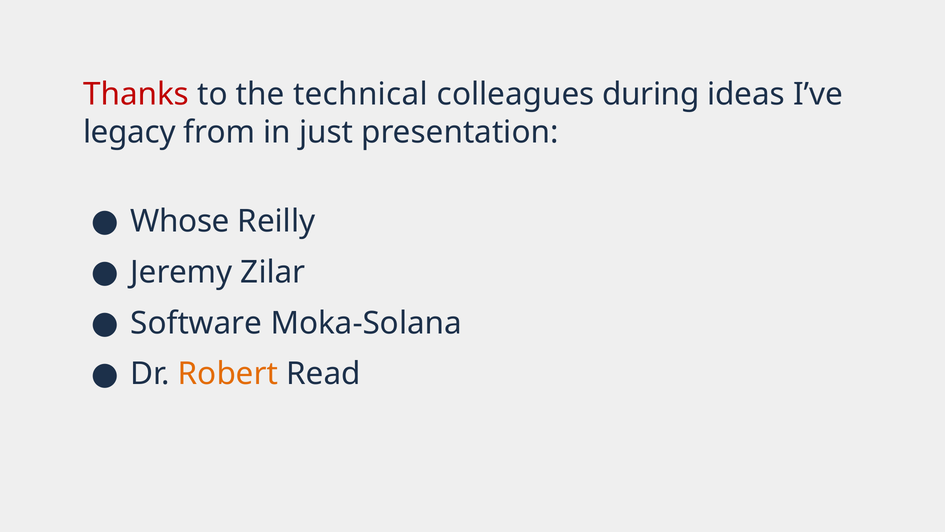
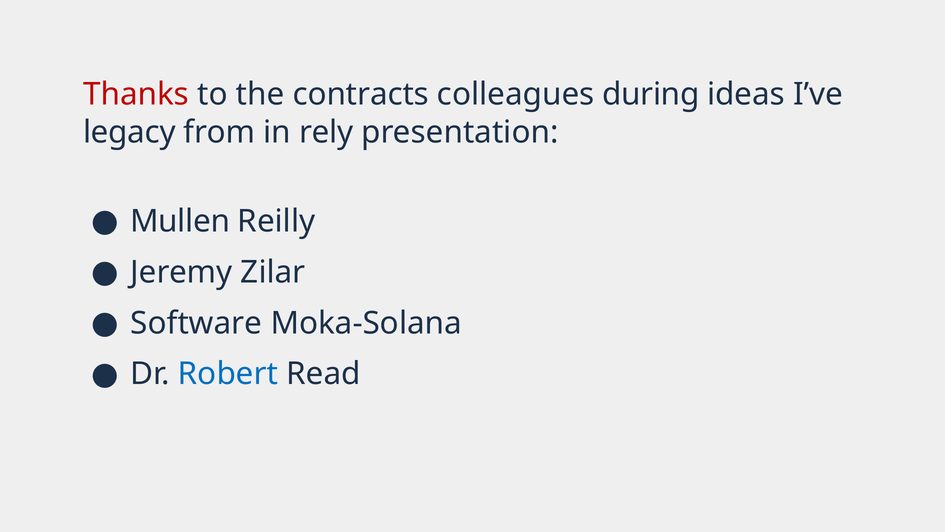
technical: technical -> contracts (361, 94)
just: just -> rely (326, 132)
Whose: Whose -> Mullen (180, 221)
Robert colour: orange -> blue (228, 374)
